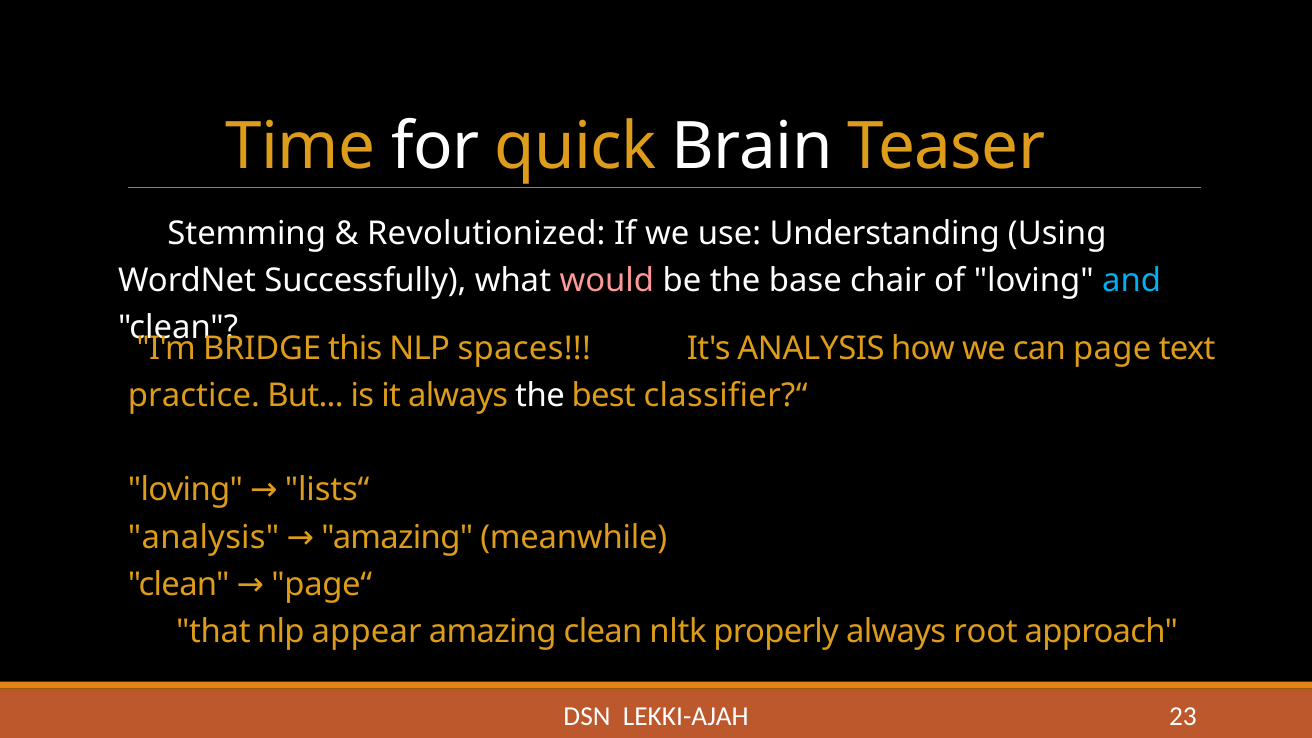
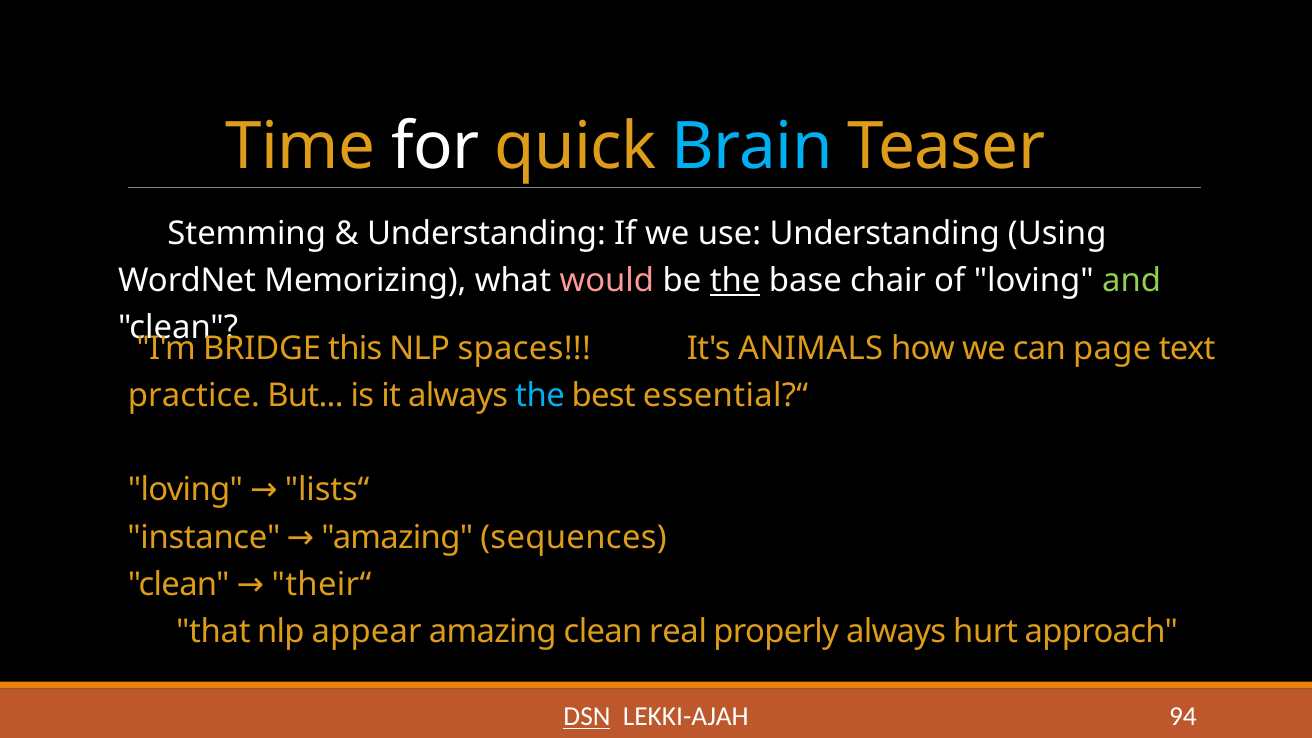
Brain colour: white -> light blue (752, 147)
Revolutionized: Revolutionized -> Understanding (486, 233)
Successfully: Successfully -> Memorizing (365, 281)
the underline: none -> present (735, 281)
and colour: light blue -> light green (1132, 281)
It's ANALYSIS: ANALYSIS -> ANIMALS (811, 348)
the colour: white -> light blue (540, 396)
classifier?“: classifier?“ -> essential?“ (726, 396)
analysis: analysis -> instance (204, 537)
meanwhile: meanwhile -> sequences (574, 537)
page“: page“ -> their“ (321, 585)
nltk: nltk -> real (678, 632)
root: root -> hurt (986, 632)
DSN underline: none -> present (587, 717)
23: 23 -> 94 (1183, 716)
